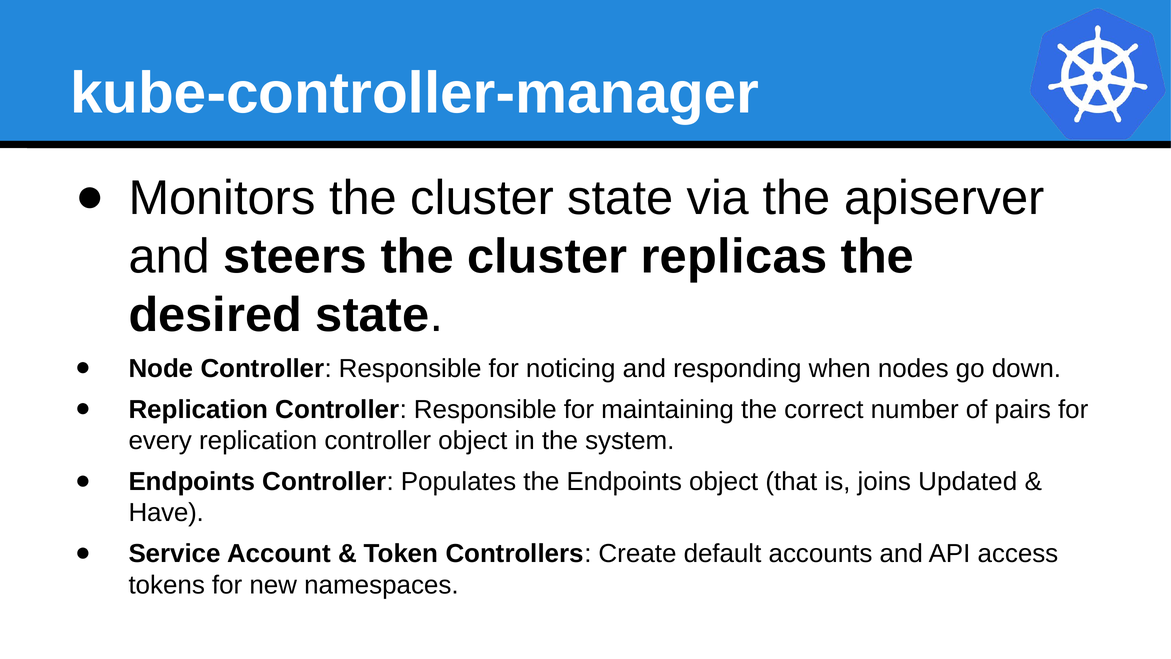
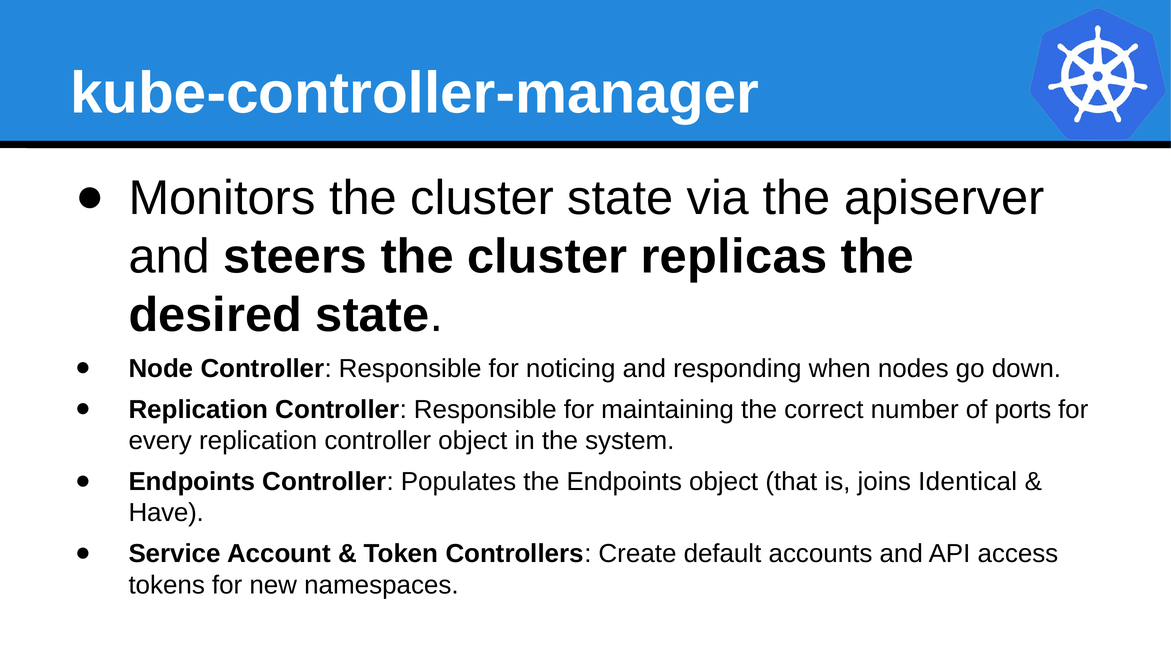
pairs: pairs -> ports (1023, 409)
Updated: Updated -> Identical (968, 481)
